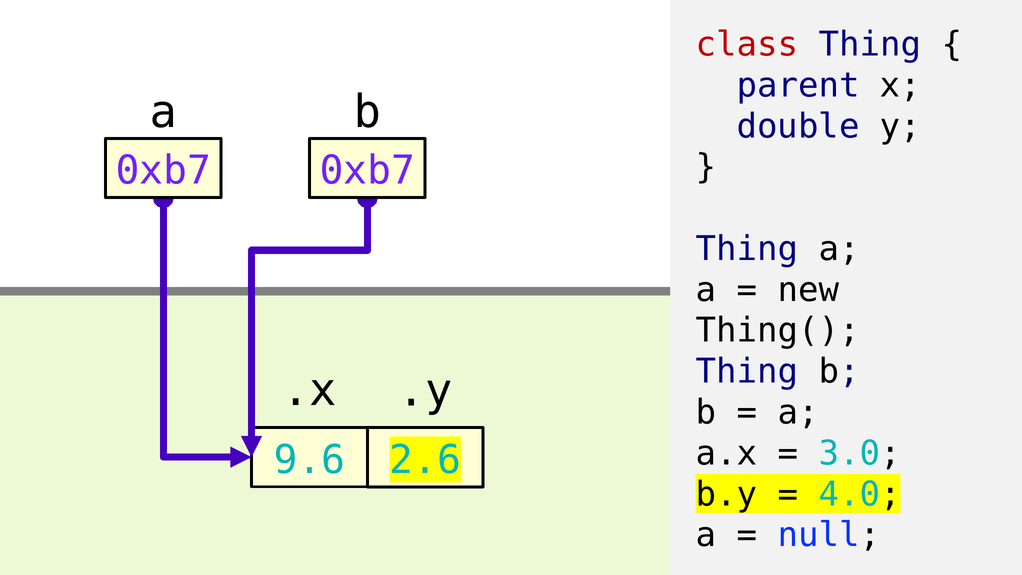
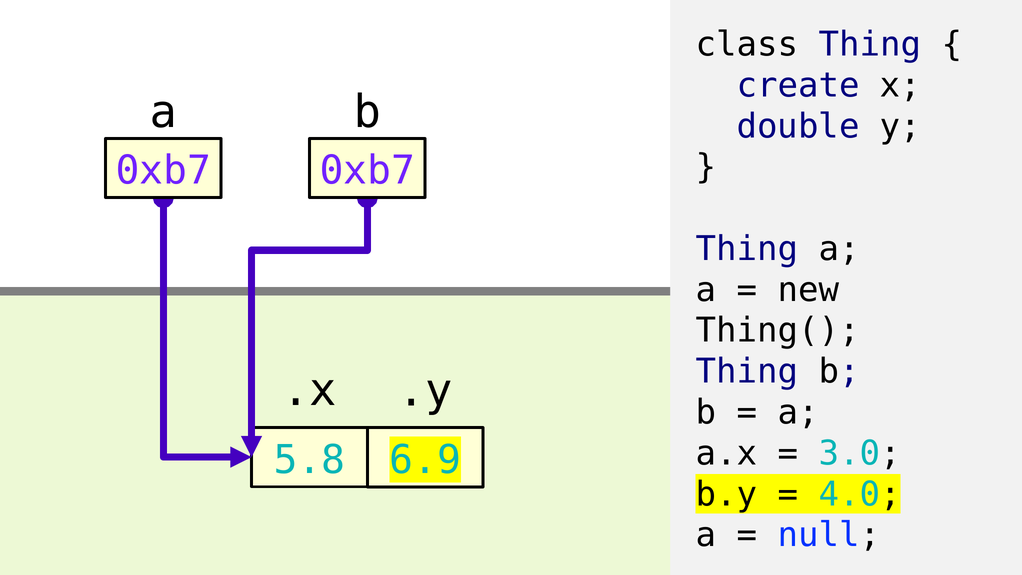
class colour: red -> black (747, 45)
parent: parent -> create (798, 85)
9.6: 9.6 -> 5.8 (310, 460)
2.6: 2.6 -> 6.9 (425, 460)
